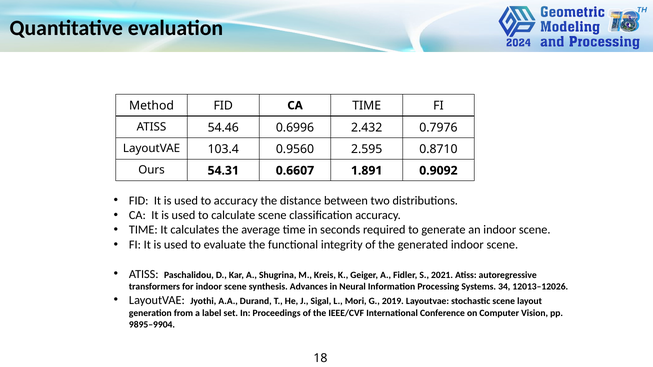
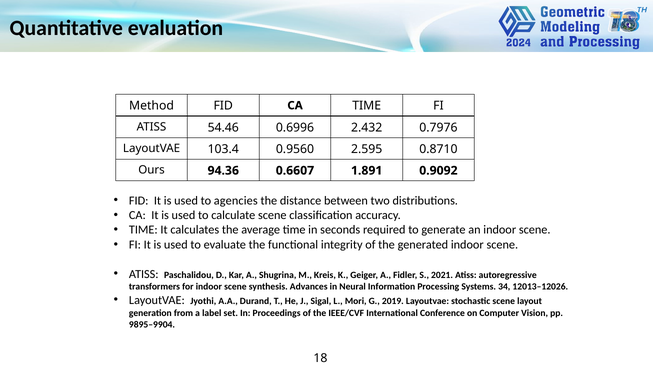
54.31: 54.31 -> 94.36 (223, 171)
to accuracy: accuracy -> agencies (236, 201)
